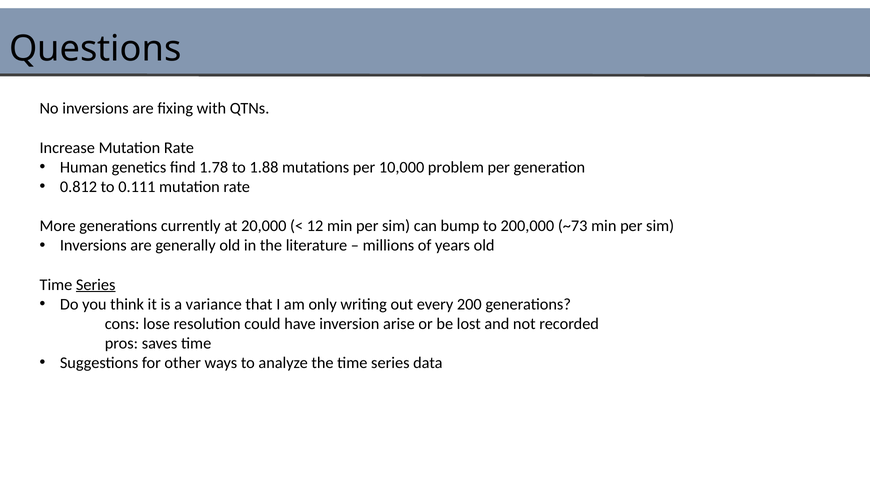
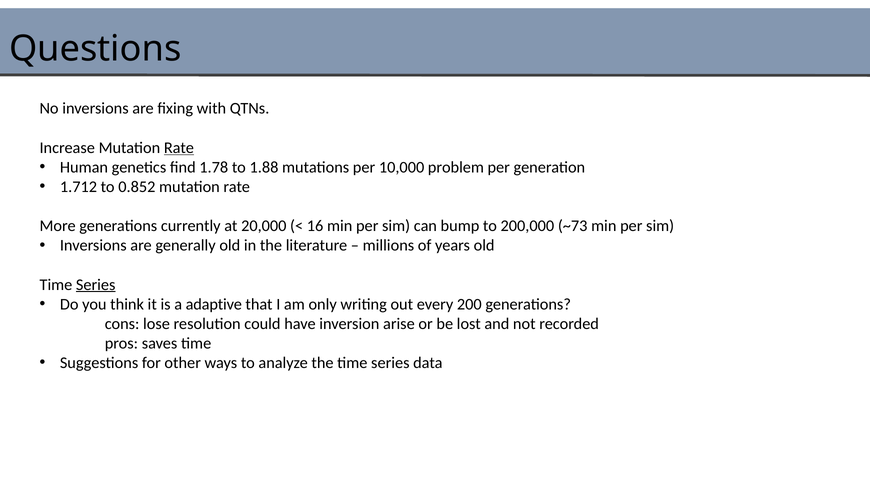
Rate underline: none -> present (179, 148)
0.812: 0.812 -> 1.712 (78, 187)
0.111: 0.111 -> 0.852 (137, 187)
12: 12 -> 16 (315, 226)
variance: variance -> adaptive (214, 304)
